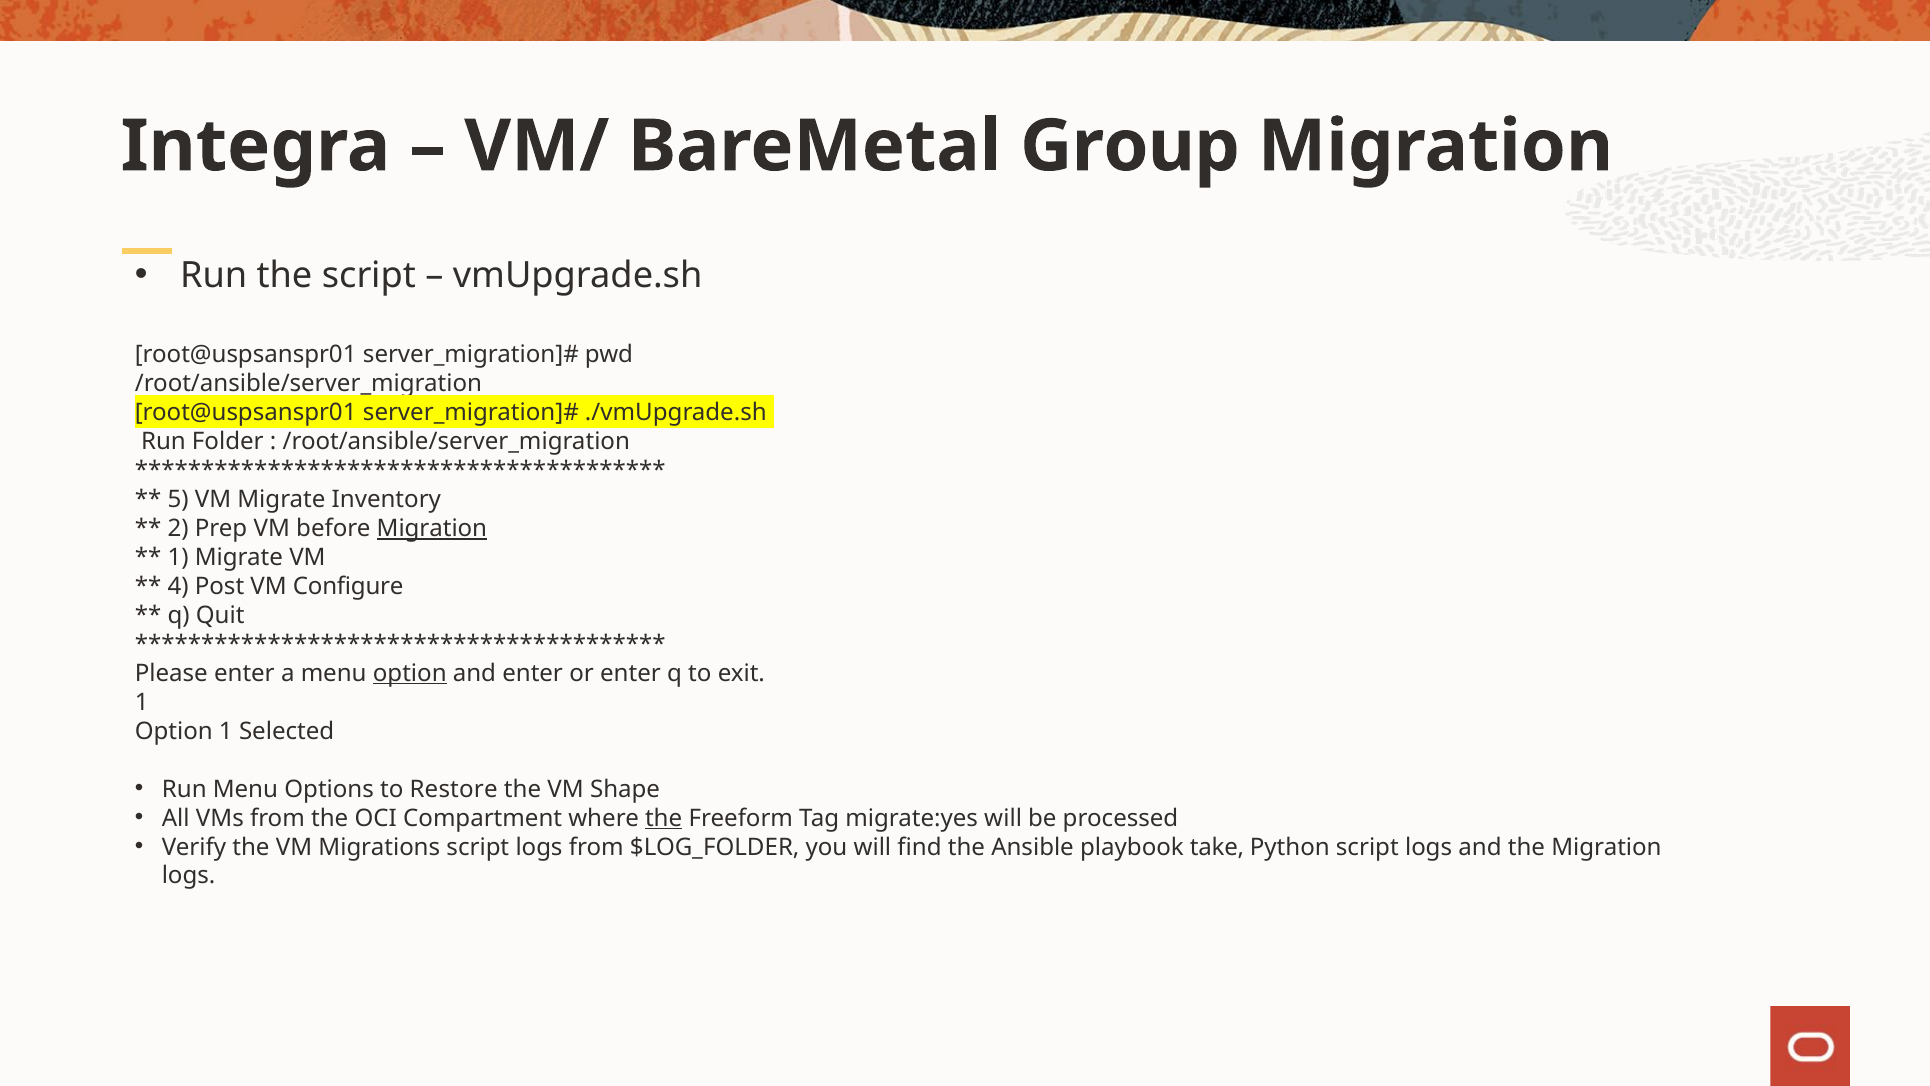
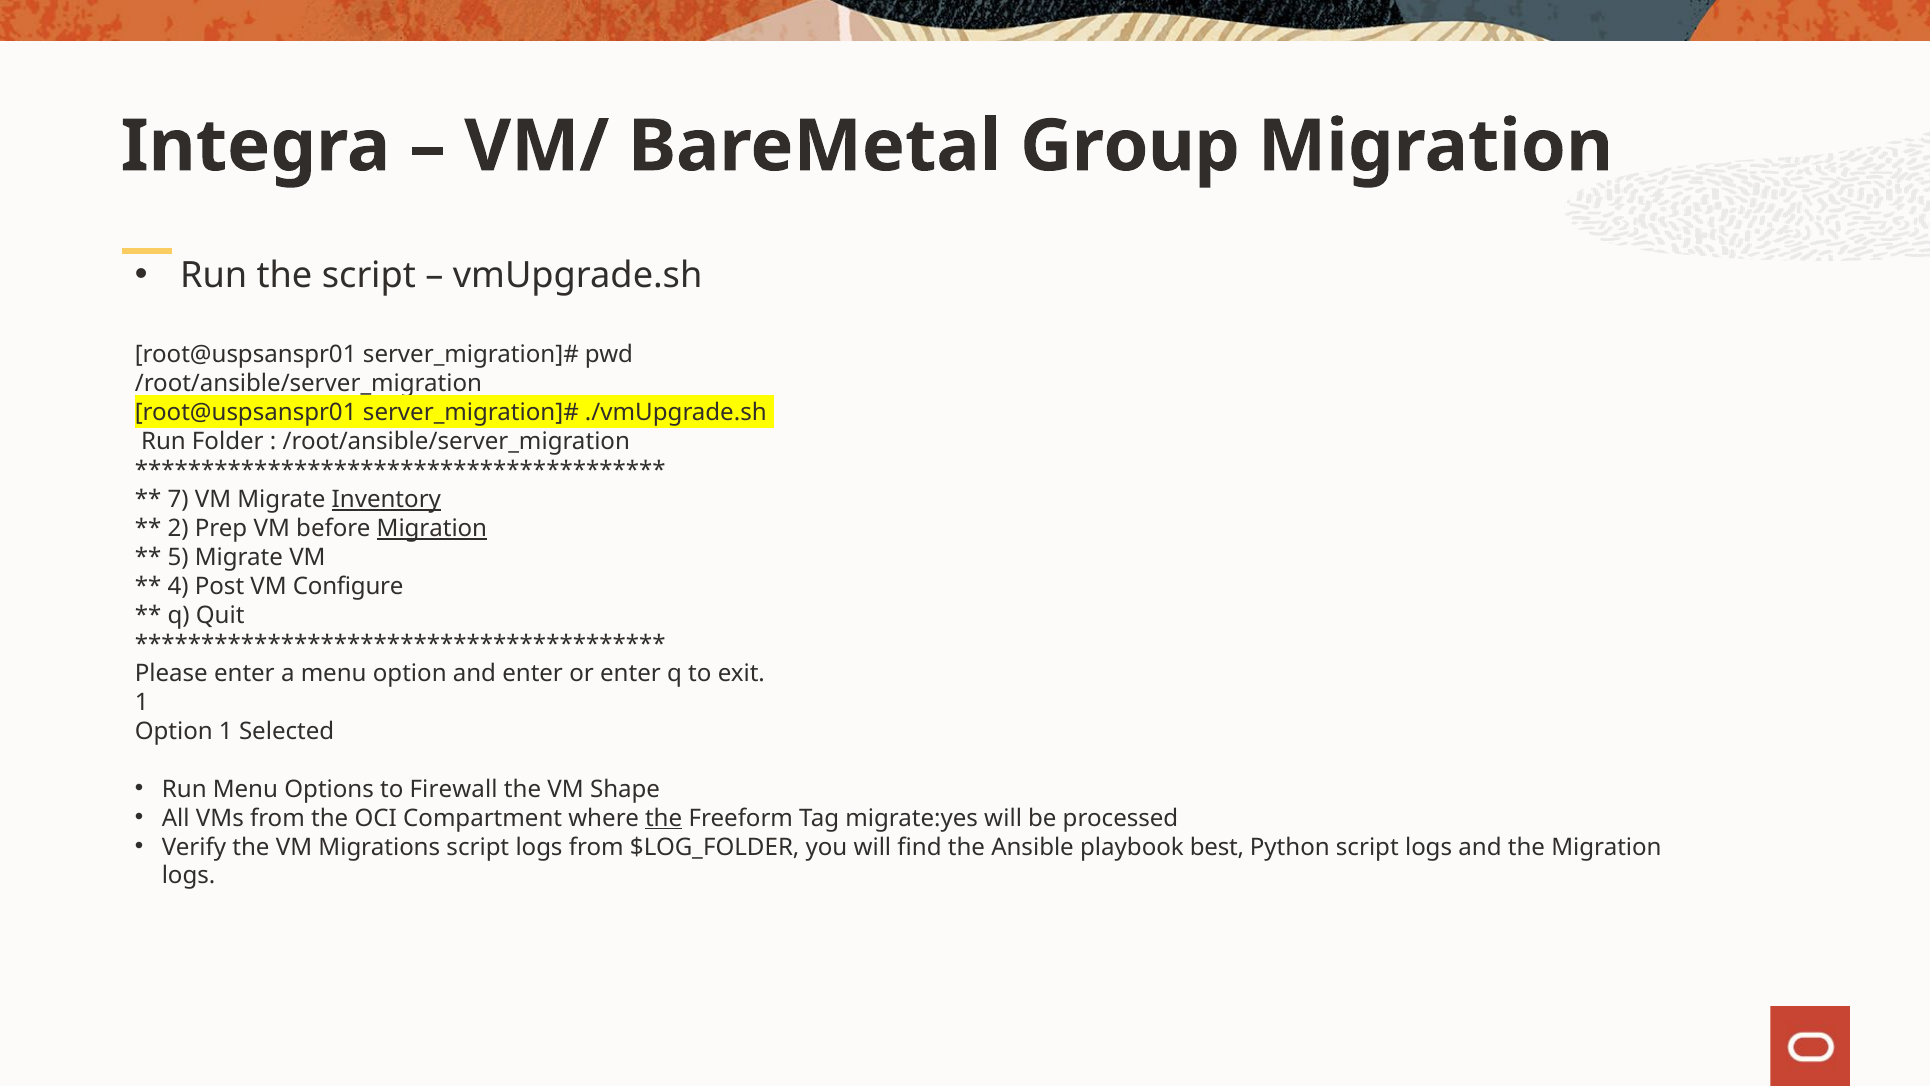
5: 5 -> 7 (178, 499)
Inventory underline: none -> present (386, 499)
1: 1 -> 5 (178, 557)
option underline: present -> none (410, 673)
Restore: Restore -> Firewall (454, 789)
take: take -> best (1217, 847)
